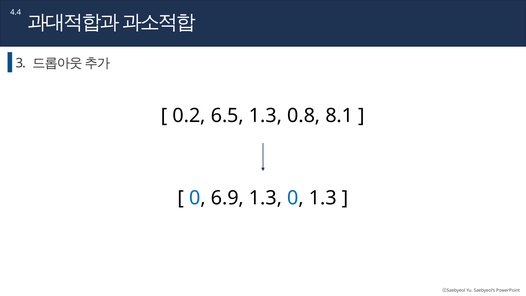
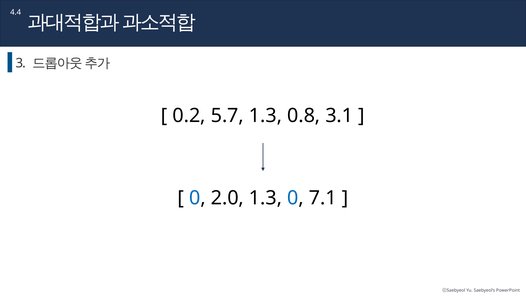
6.5: 6.5 -> 5.7 (227, 116)
8.1: 8.1 -> 3.1 (339, 116)
6.9: 6.9 -> 2.0 (227, 198)
0 1.3: 1.3 -> 7.1 (323, 198)
